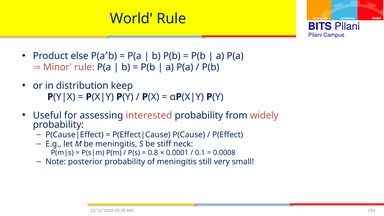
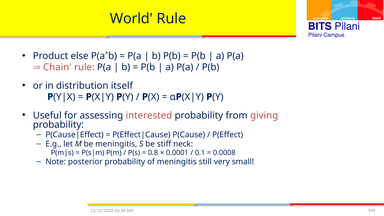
Minor: Minor -> Chain (57, 67)
keep: keep -> itself (122, 86)
widely: widely -> giving (264, 115)
